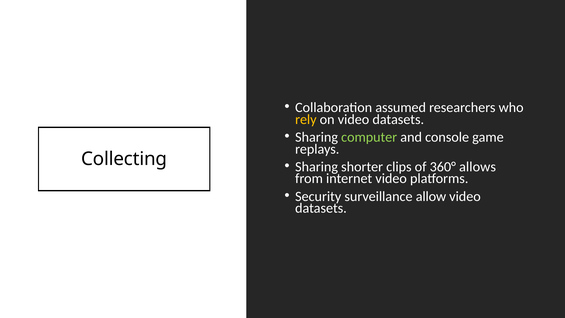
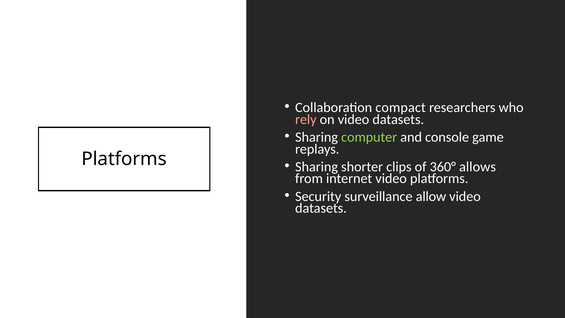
assumed: assumed -> compact (401, 107)
rely colour: yellow -> pink (306, 119)
Collecting: Collecting -> Platforms (124, 159)
